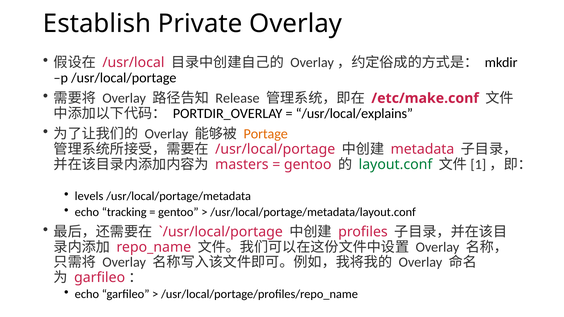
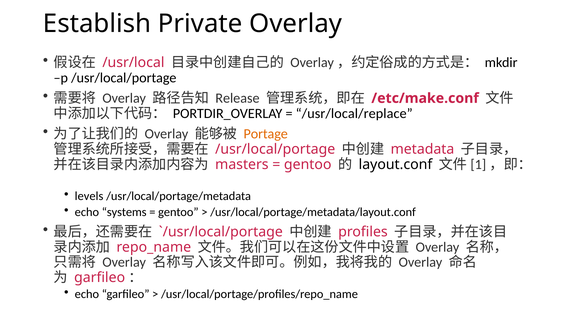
/usr/local/explains: /usr/local/explains -> /usr/local/replace (354, 114)
layout.conf colour: green -> black (395, 164)
tracking: tracking -> systems (124, 212)
